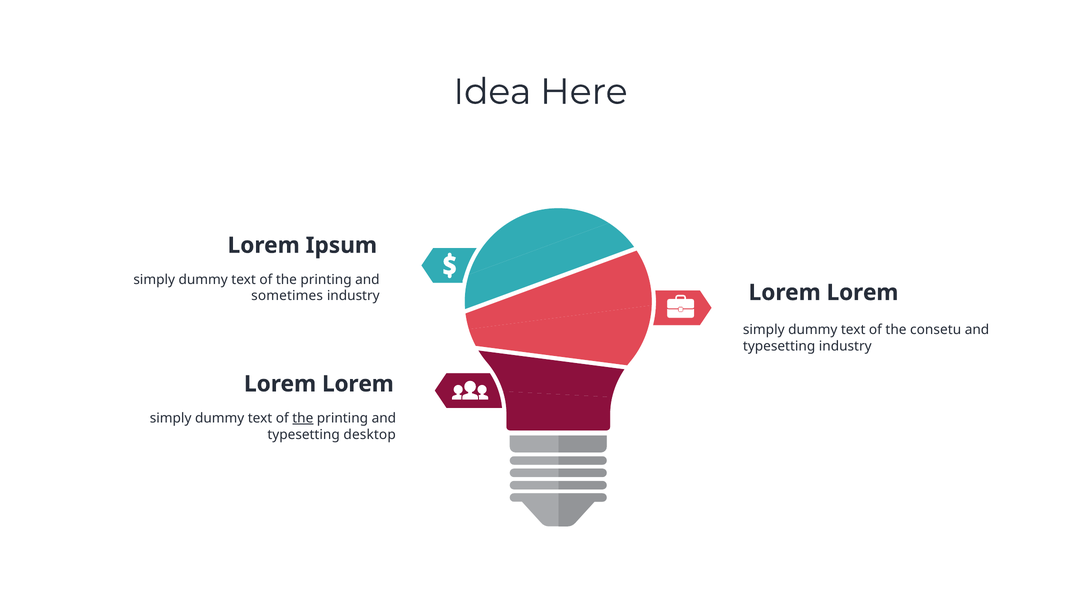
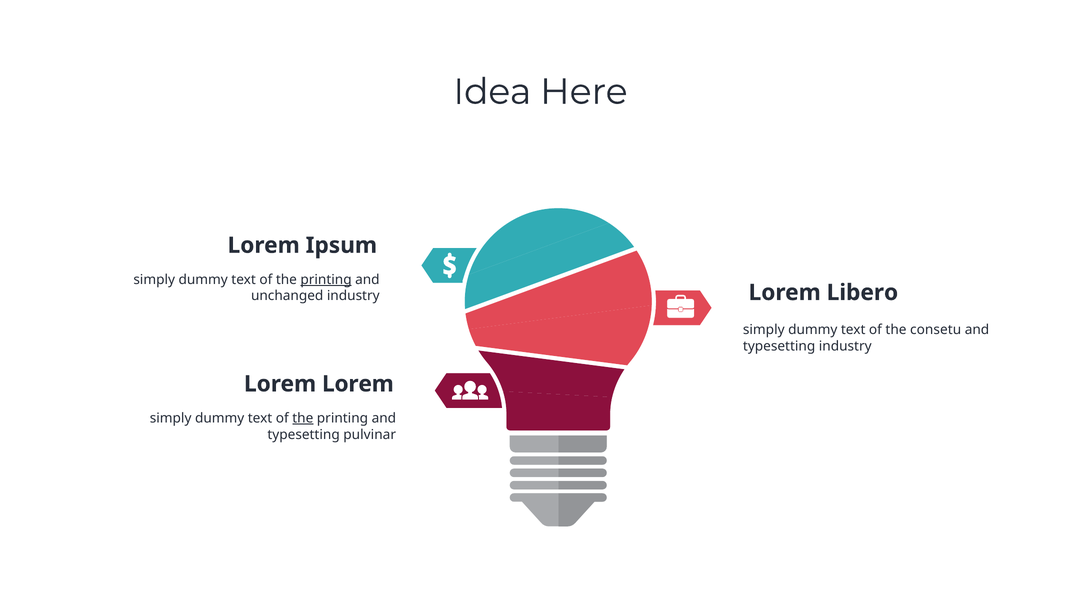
printing underline: none -> present (326, 279)
Lorem: Lorem -> Libero (862, 292)
sometimes: sometimes -> unchanged (287, 296)
desktop: desktop -> pulvinar (370, 434)
